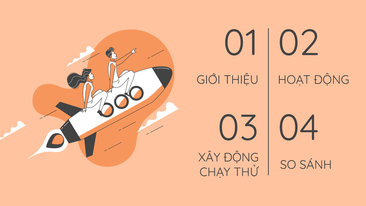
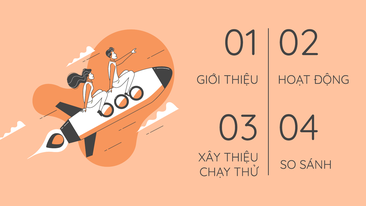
XÂY ĐỘNG: ĐỘNG -> THIỆU (241, 157)
